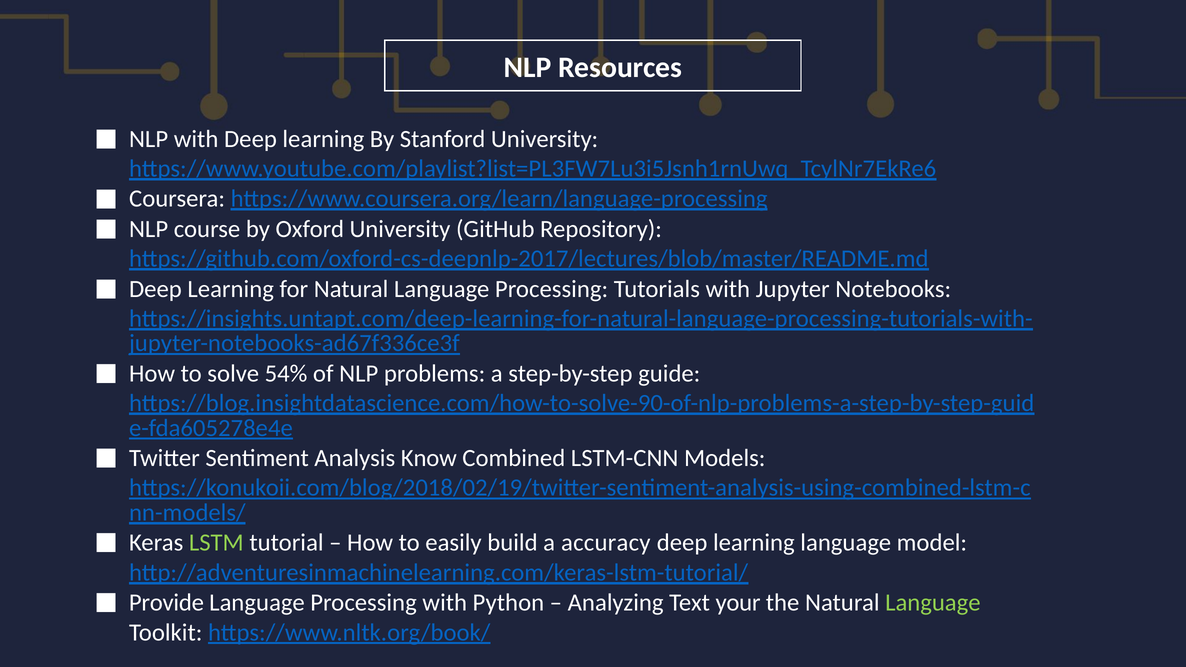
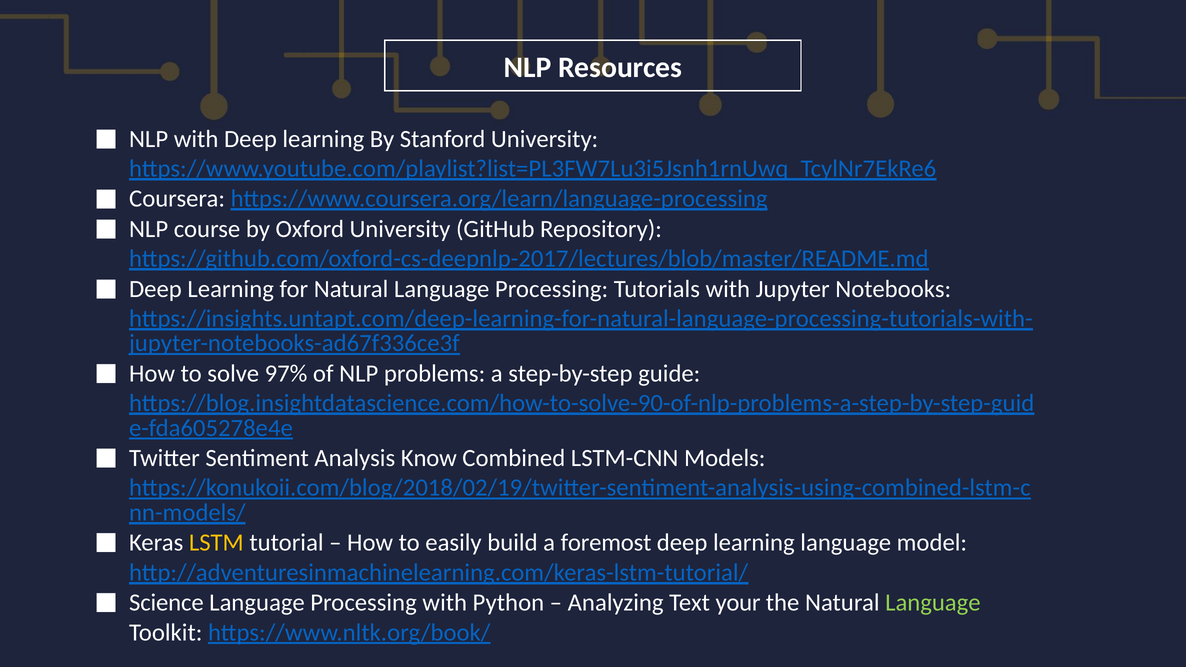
54%: 54% -> 97% (286, 374)
LSTM colour: light green -> yellow (216, 543)
accuracy: accuracy -> foremost (606, 543)
Provide: Provide -> Science (166, 603)
